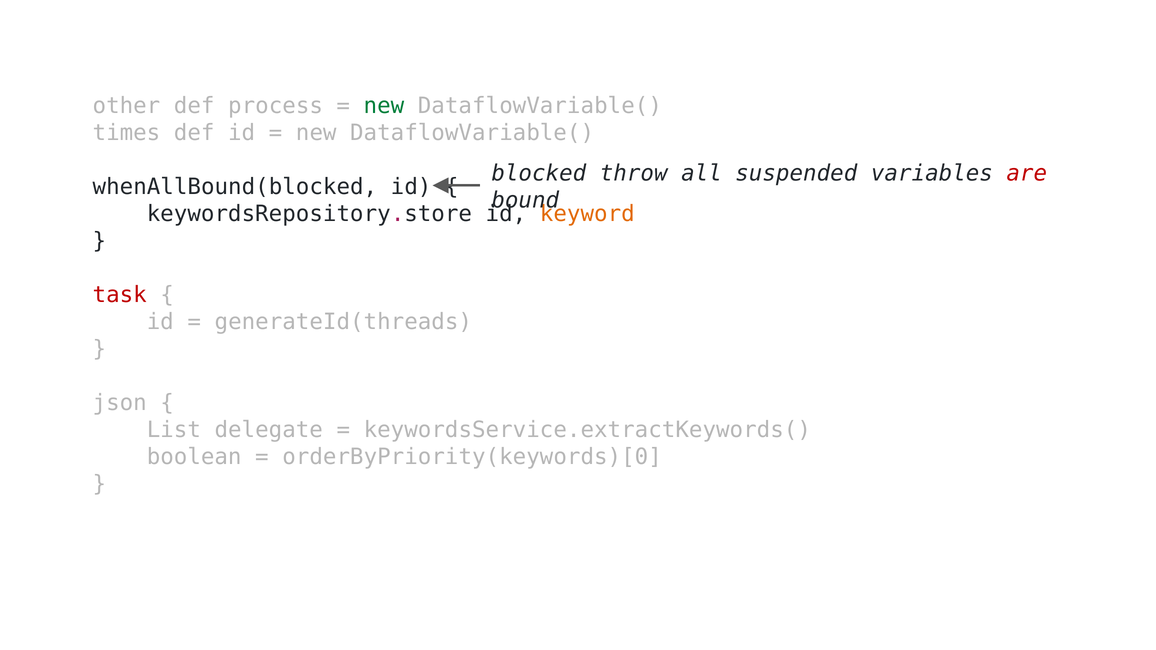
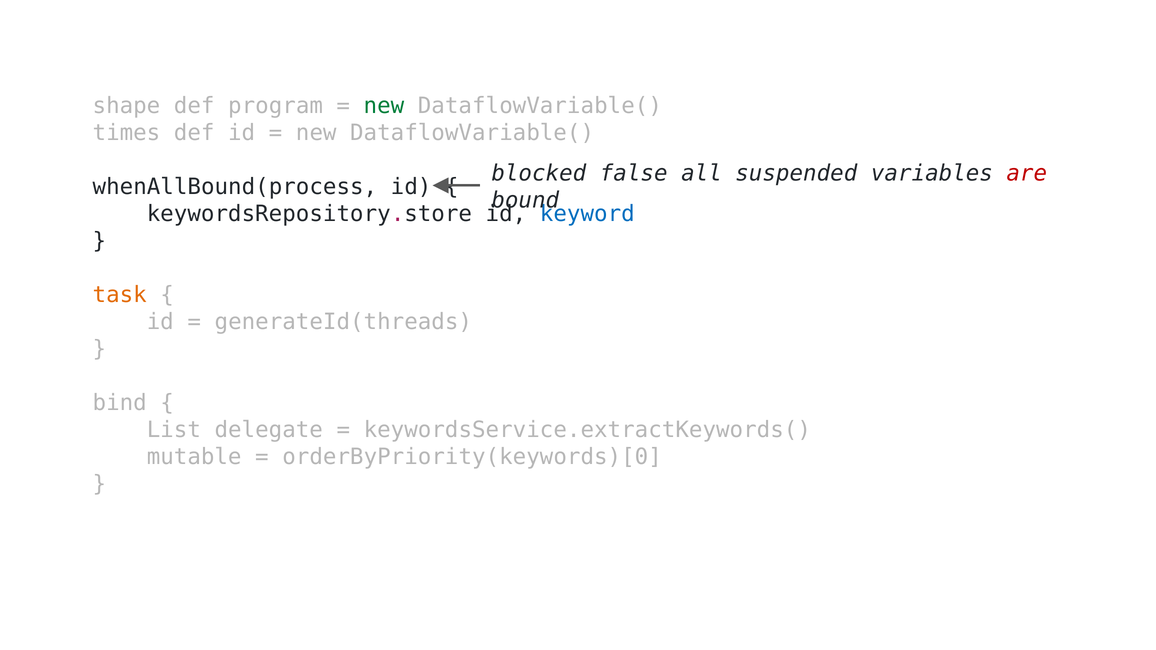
other: other -> shape (126, 106)
process: process -> program (276, 106)
throw: throw -> false (634, 174)
whenAllBound(blocked: whenAllBound(blocked -> whenAllBound(process (235, 187)
keyword colour: orange -> blue (587, 214)
task colour: red -> orange (120, 295)
json: json -> bind (120, 403)
boolean: boolean -> mutable (194, 457)
